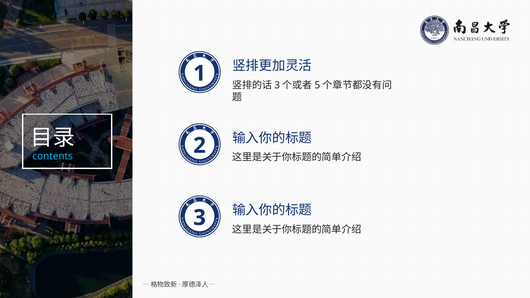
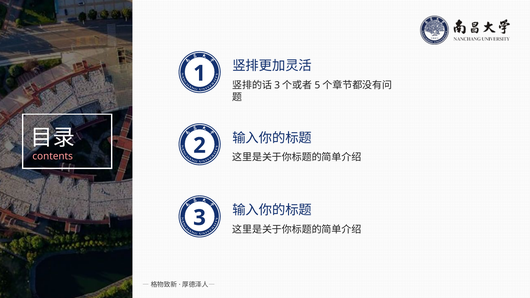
contents colour: light blue -> pink (53, 156)
